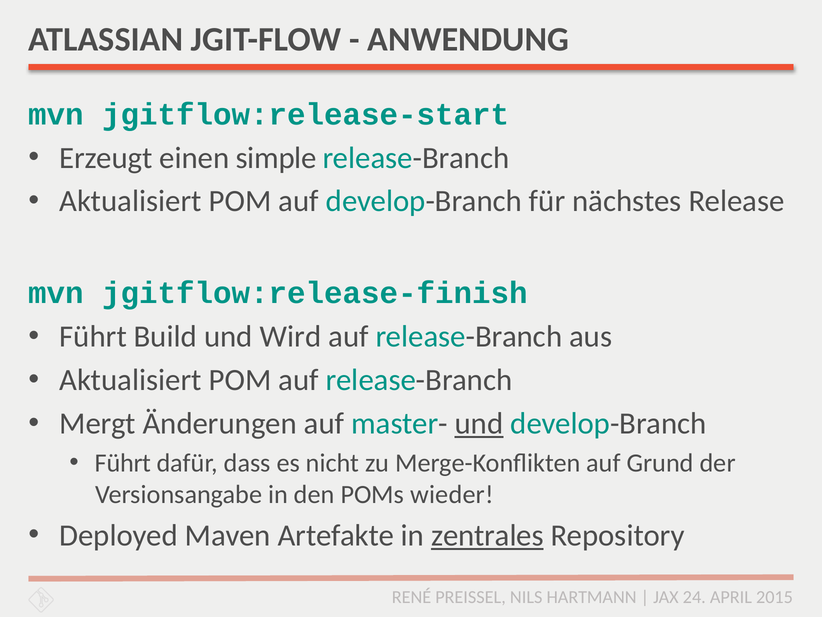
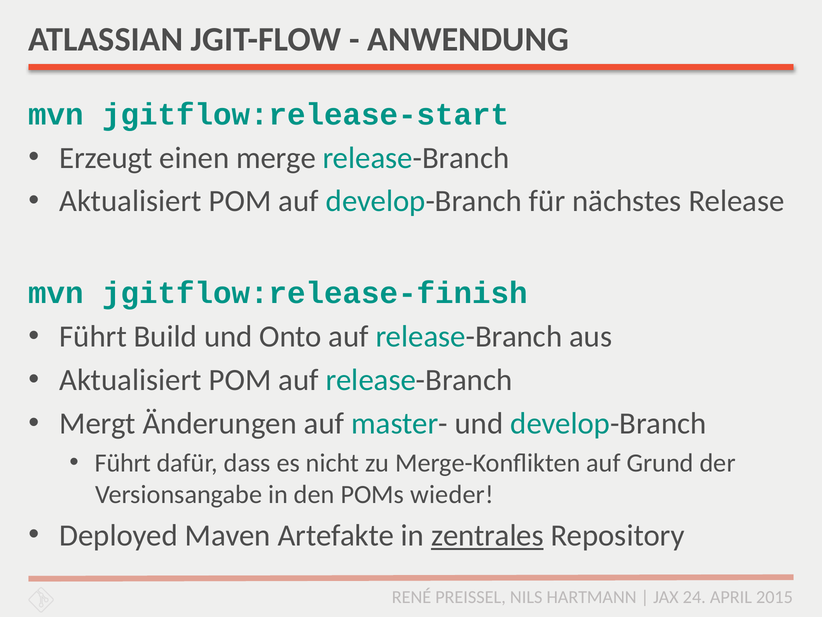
simple: simple -> merge (276, 158)
Wird: Wird -> Onto (291, 336)
und underline: present -> none (479, 423)
